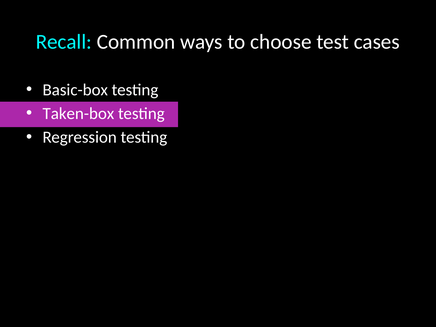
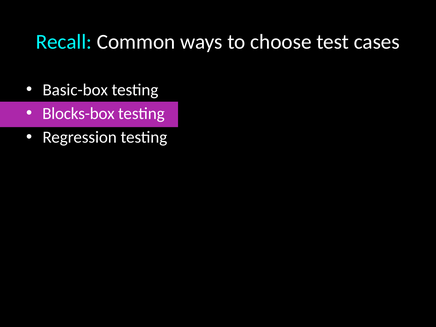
Taken-box: Taken-box -> Blocks-box (78, 114)
